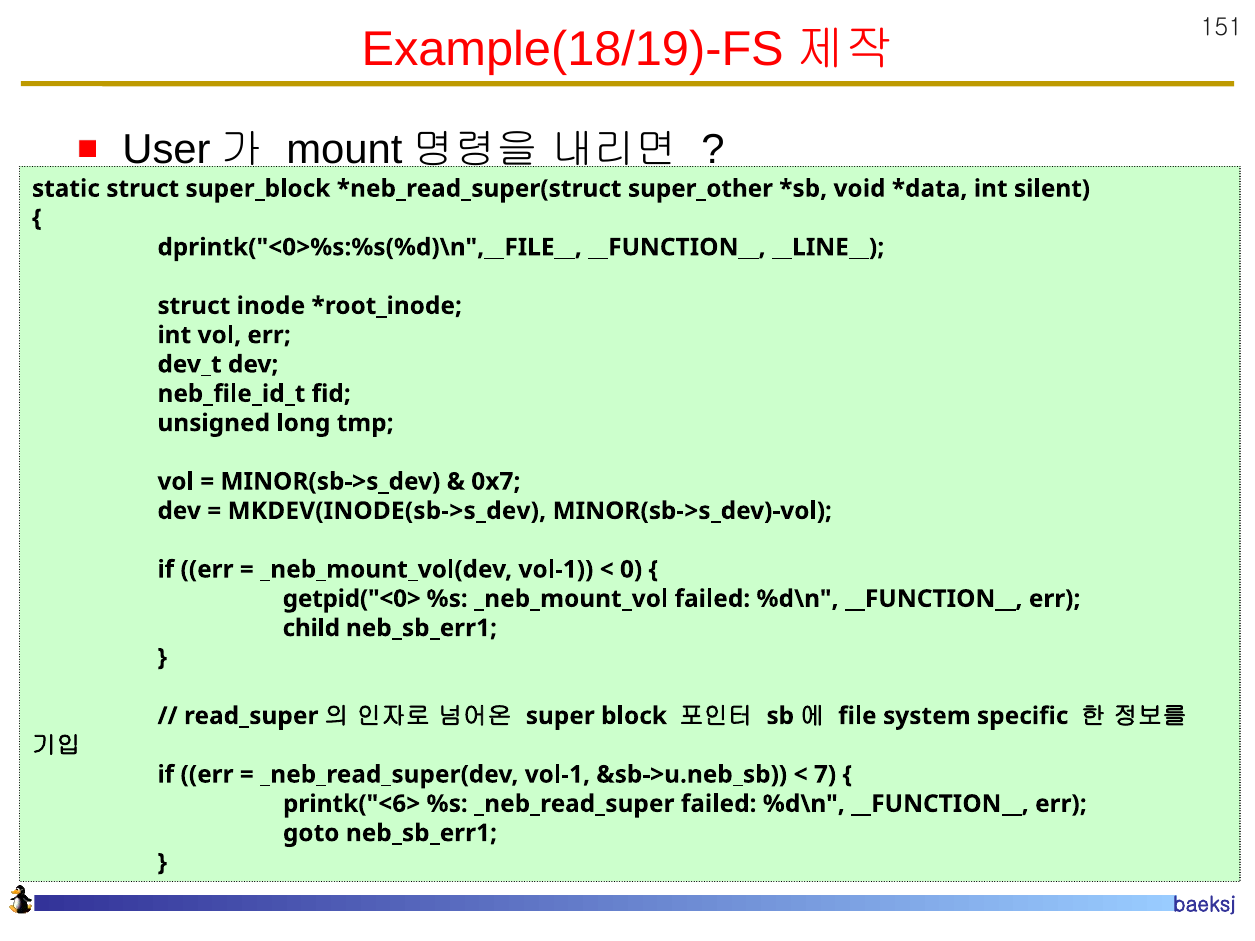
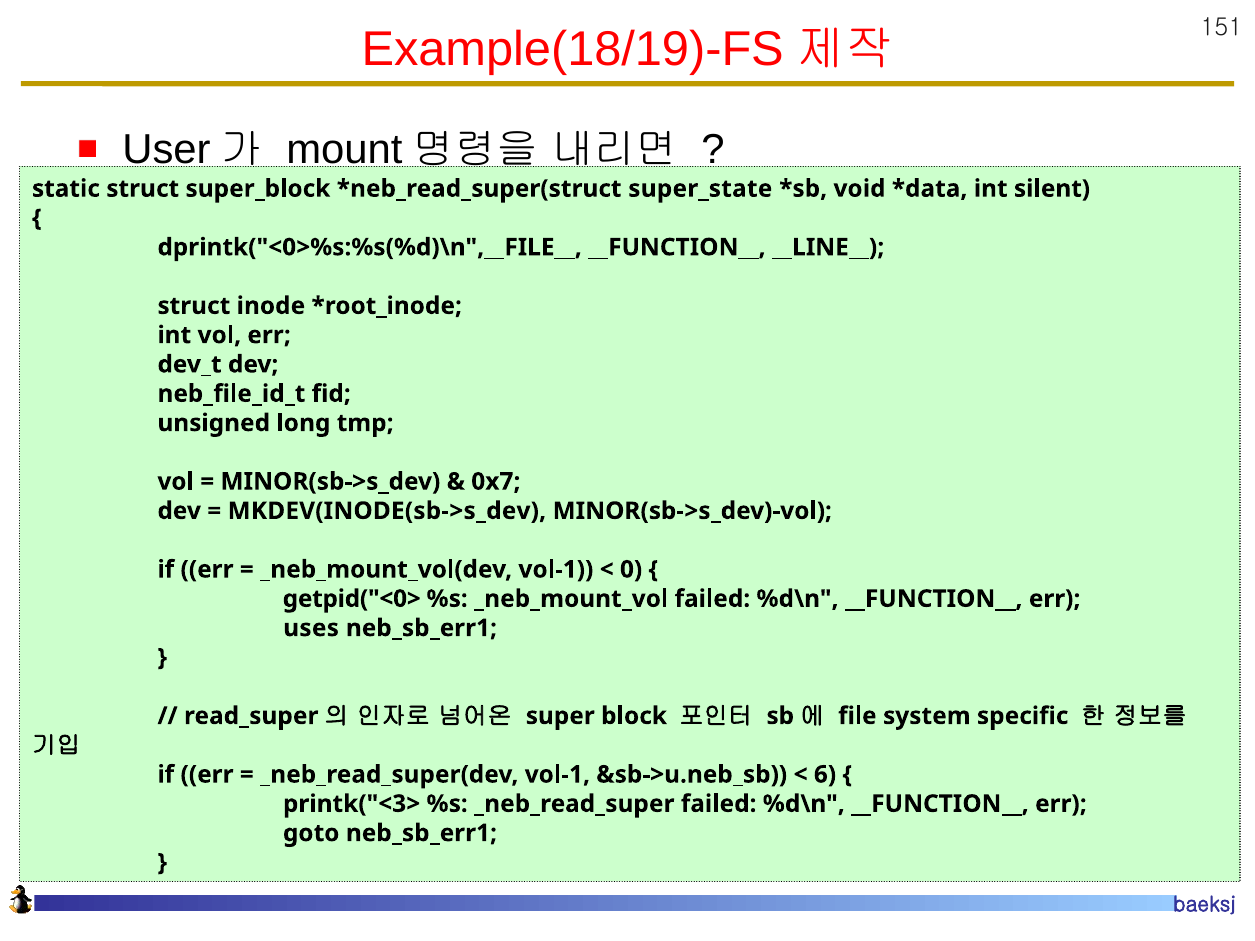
super_other: super_other -> super_state (700, 189)
child: child -> uses (311, 628)
7: 7 -> 6 (825, 775)
printk("<6>: printk("<6> -> printk("<3> (352, 804)
